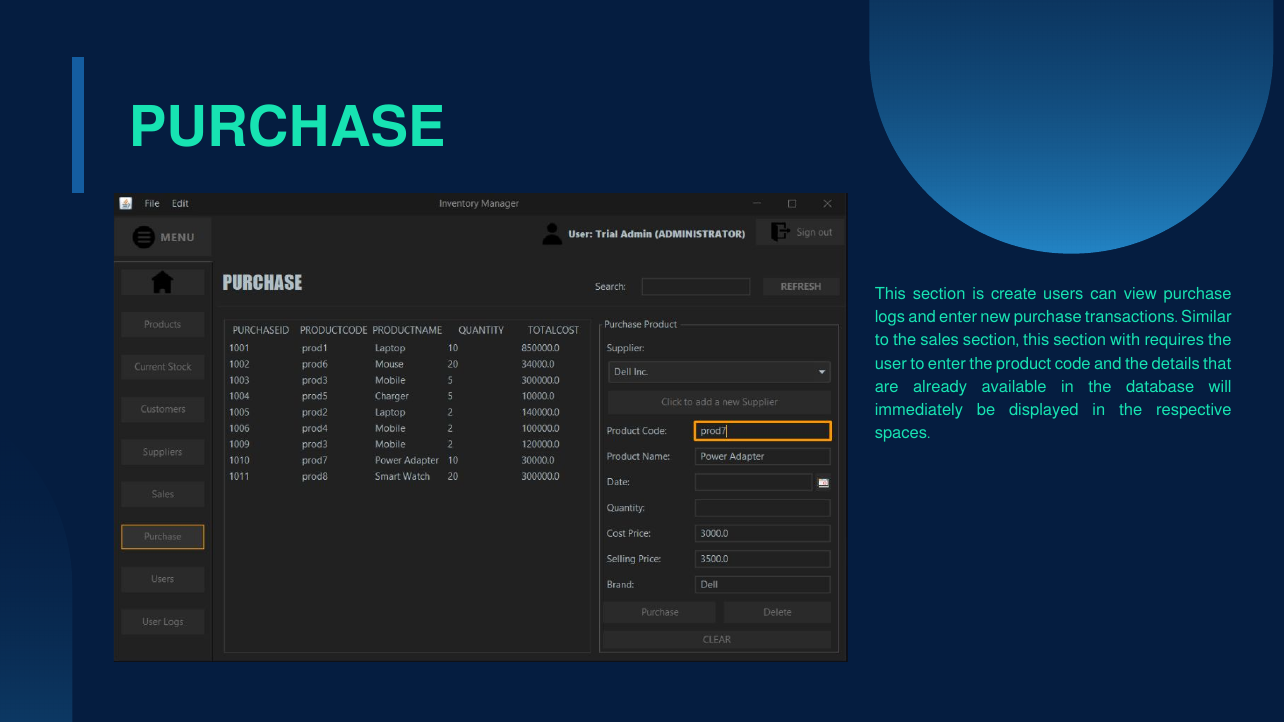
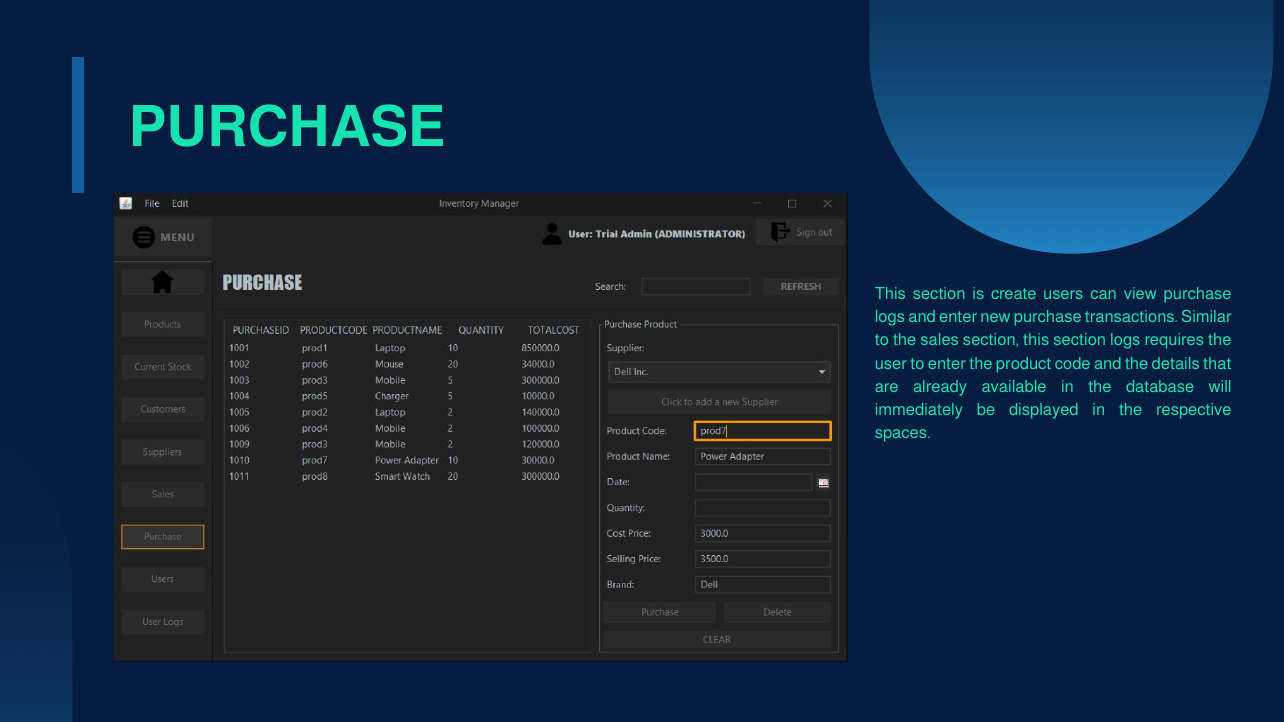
section with: with -> logs (1125, 340)
